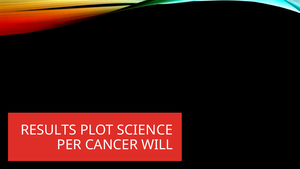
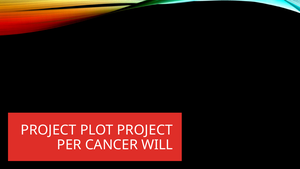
RESULTS: RESULTS -> PROJECT (49, 130)
PLOT SCIENCE: SCIENCE -> PROJECT (145, 130)
